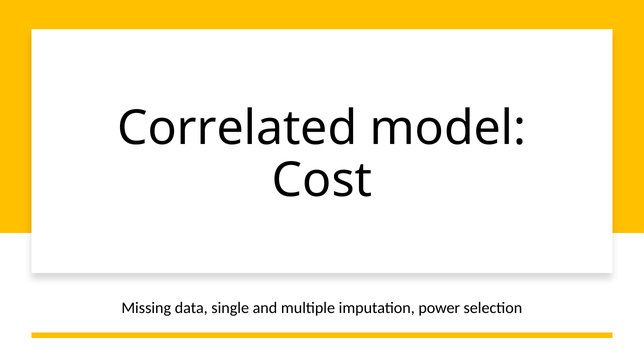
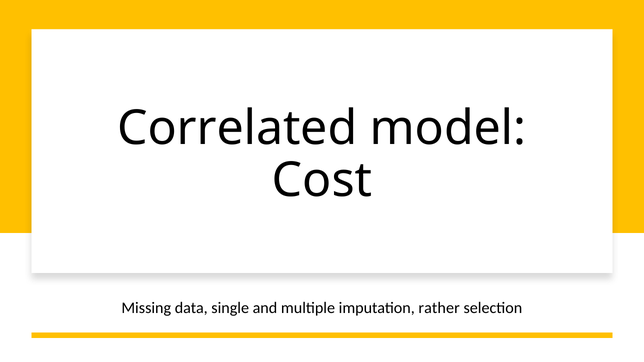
power: power -> rather (439, 308)
